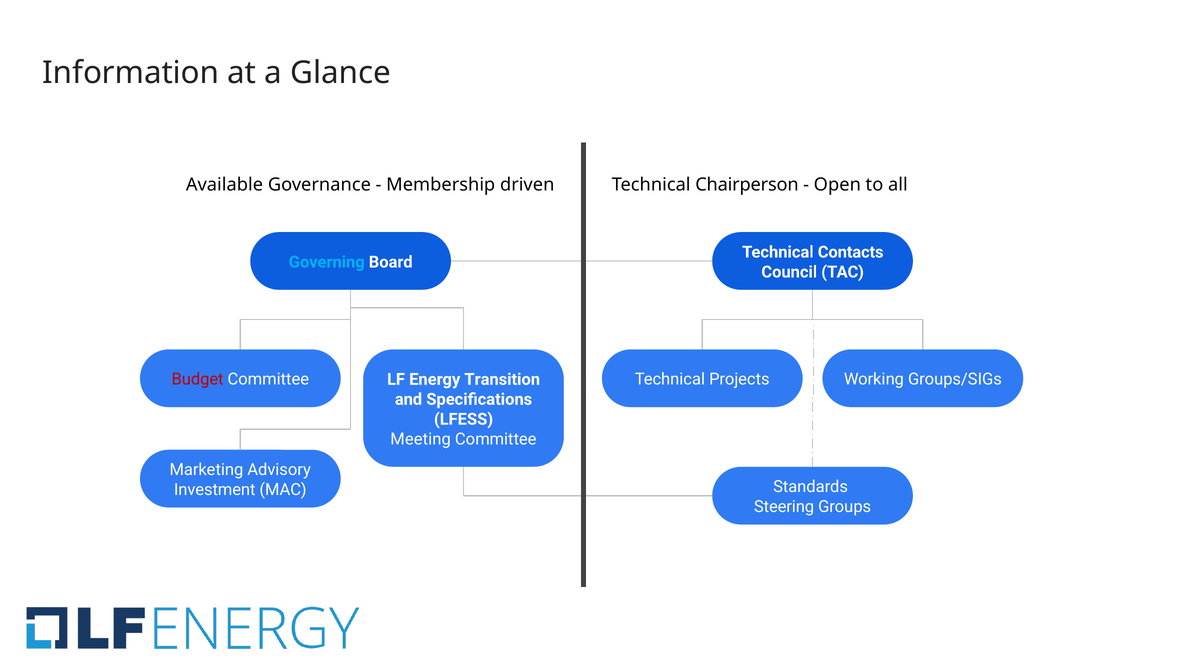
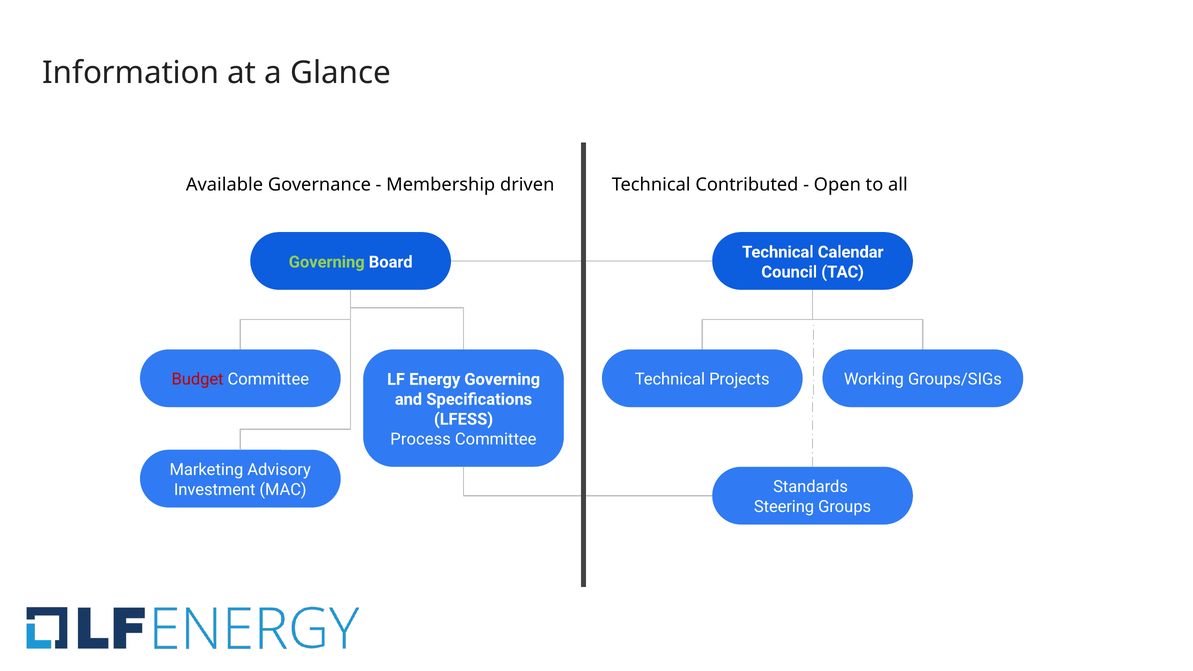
Chairperson: Chairperson -> Contributed (747, 185)
Contacts: Contacts -> Calendar (851, 252)
Governing colour: light blue -> light green (327, 262)
Energy Transition: Transition -> Governing (502, 379)
Meeting: Meeting -> Process (421, 439)
